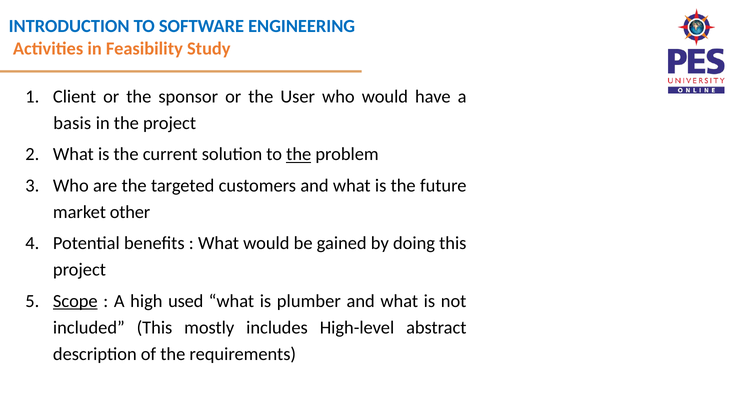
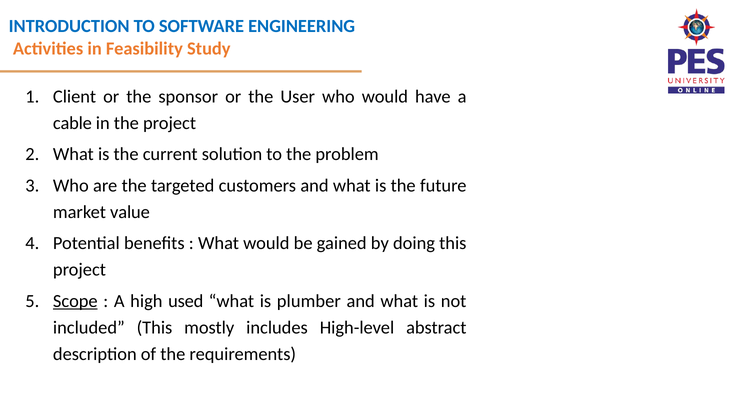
basis: basis -> cable (72, 123)
the underline: present -> none (299, 154)
other: other -> value (130, 212)
